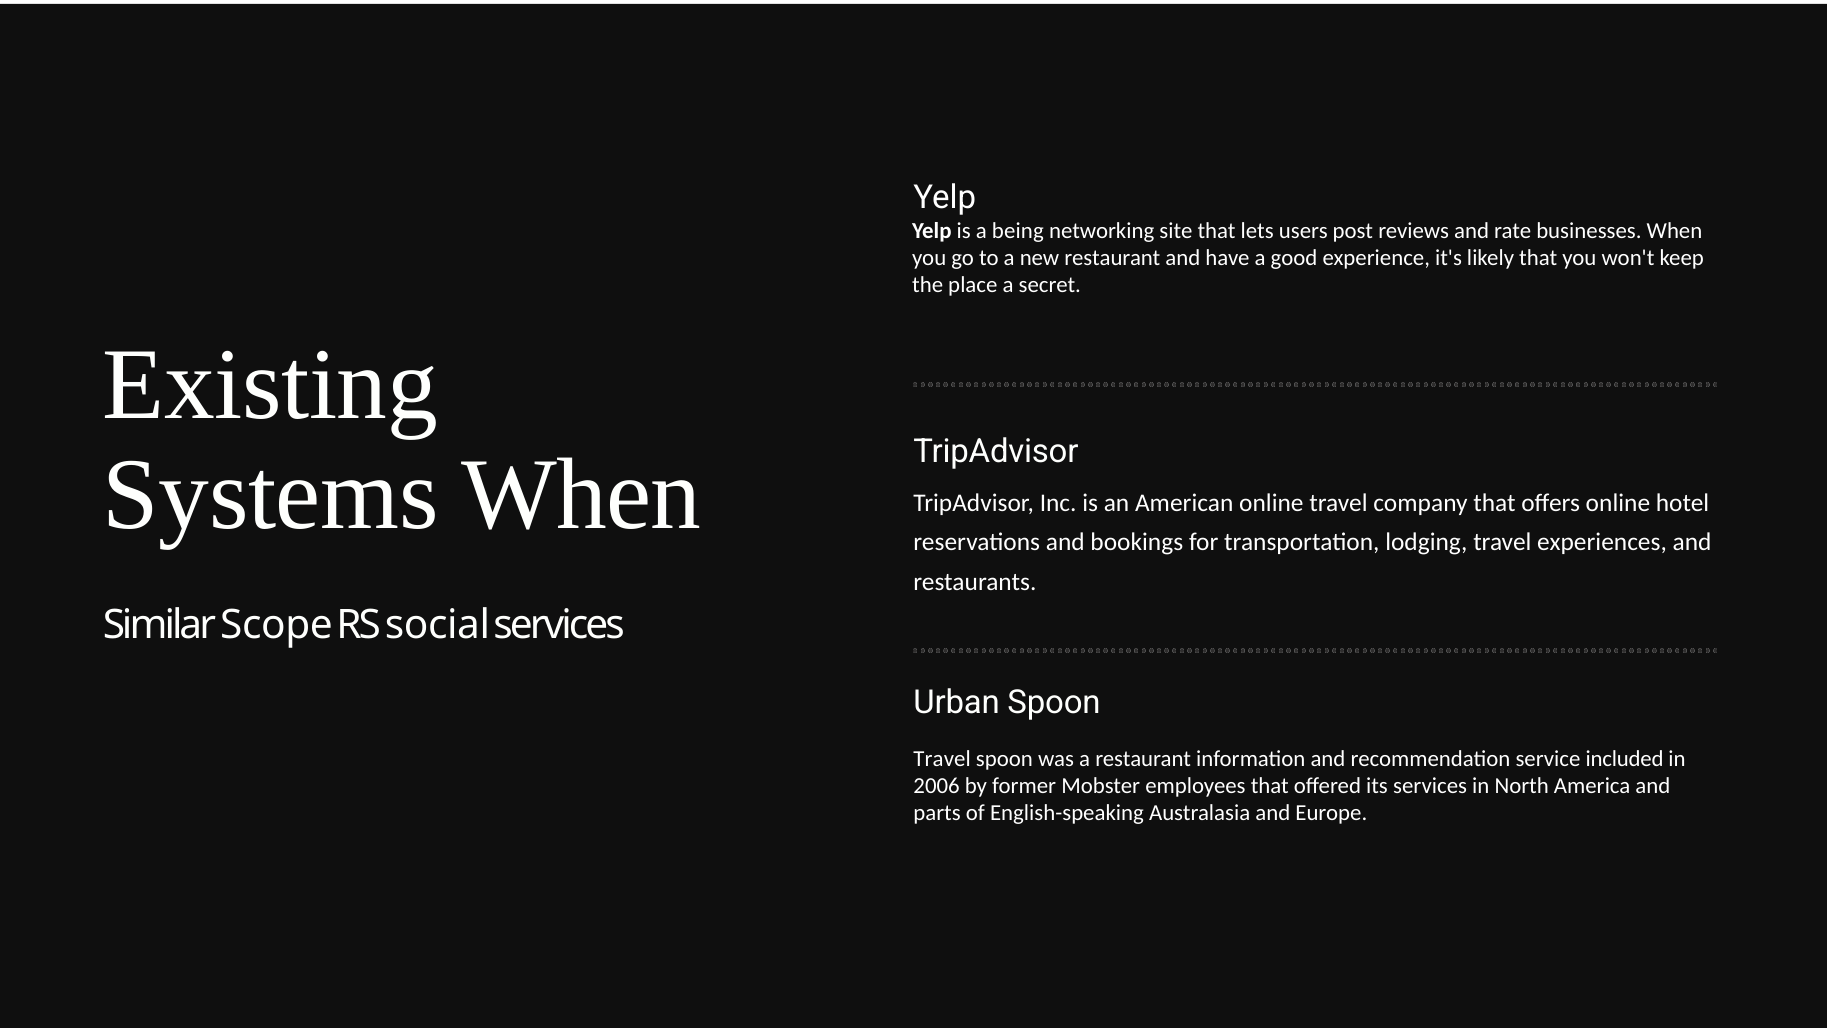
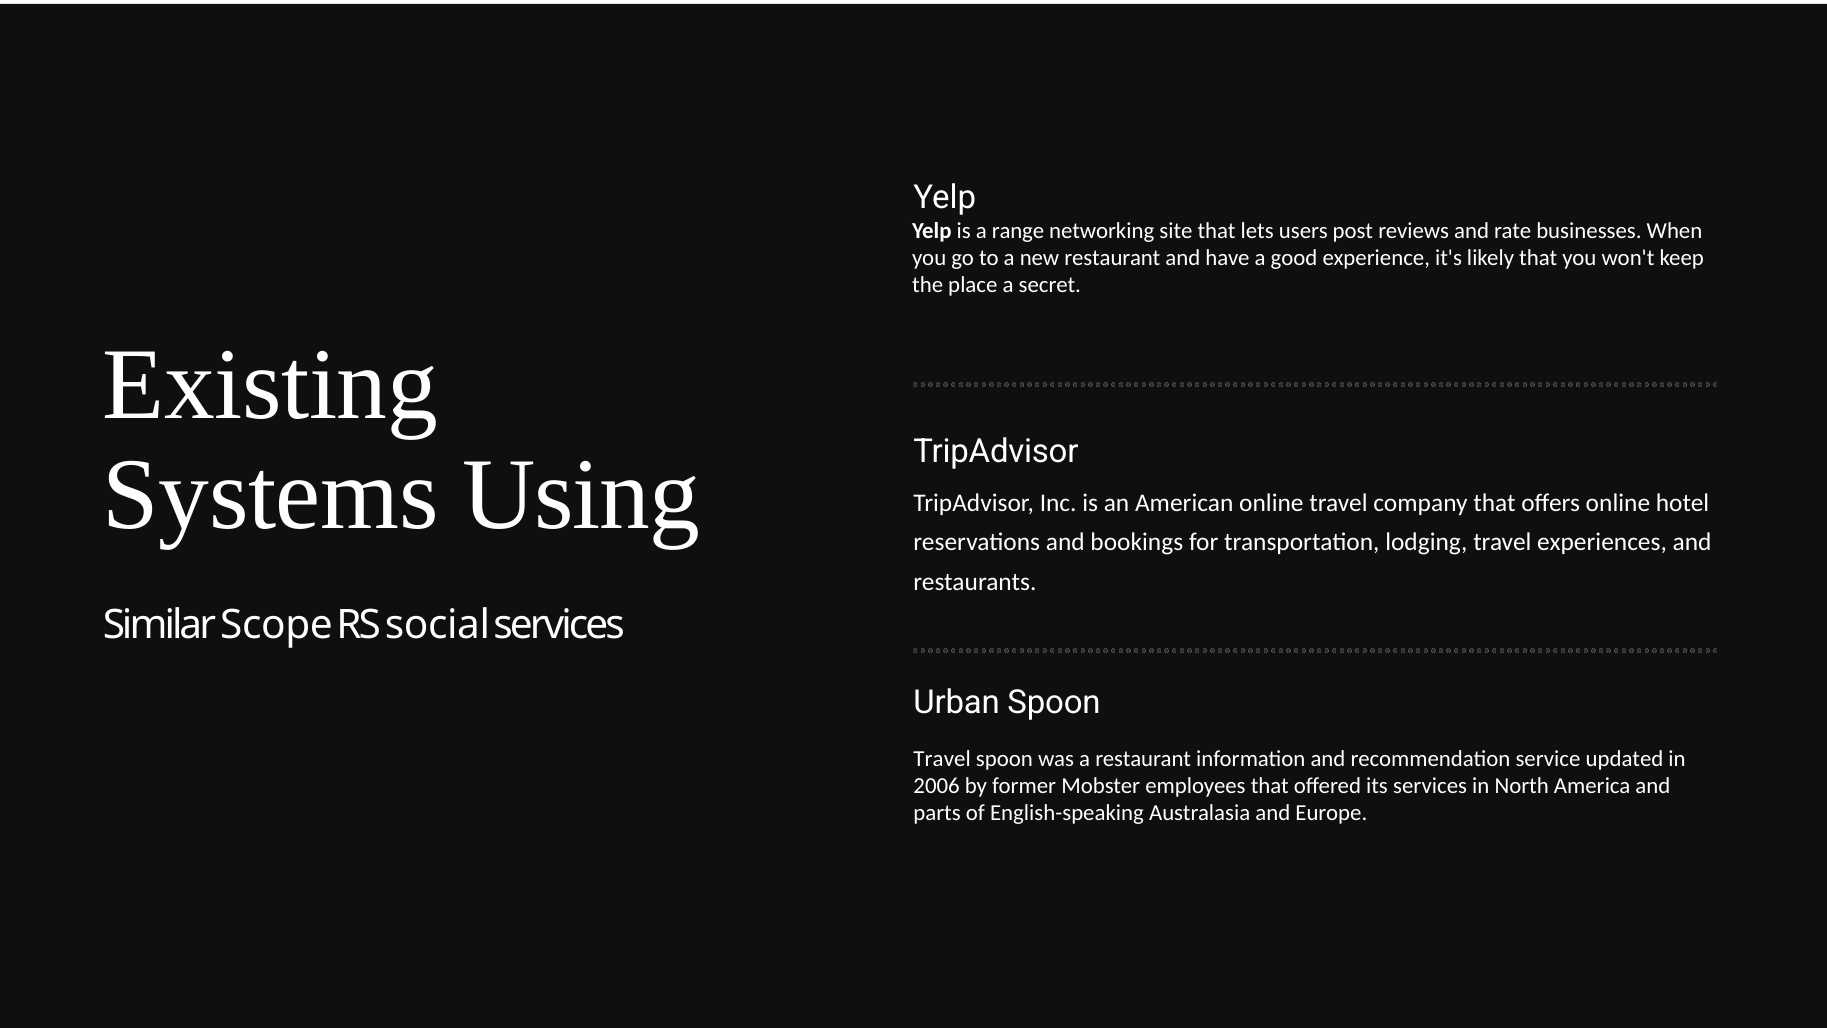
being: being -> range (1018, 230)
Systems When: When -> Using (581, 495)
included: included -> updated (1624, 758)
